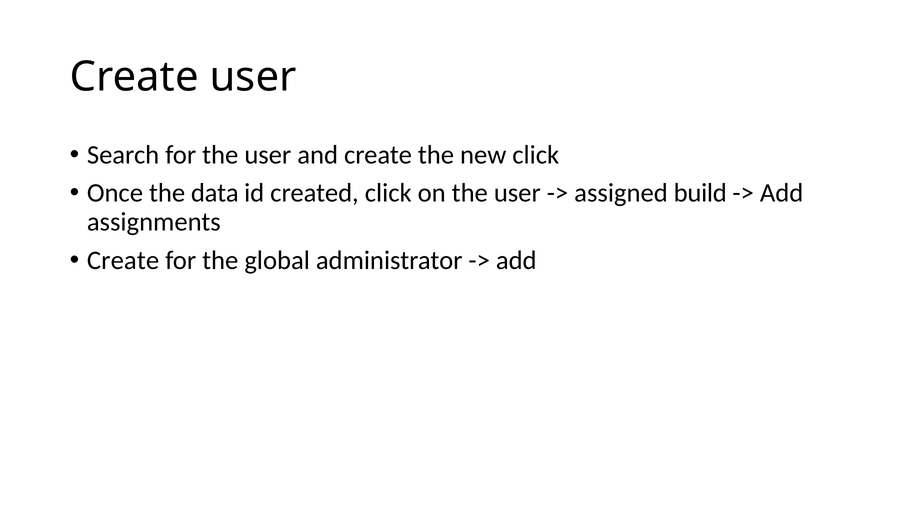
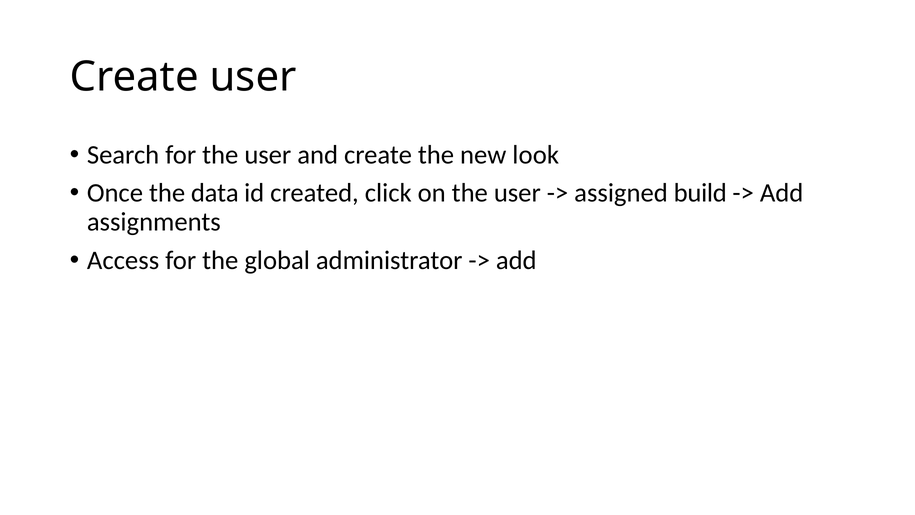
new click: click -> look (536, 155)
Create: Create -> Access (123, 260)
